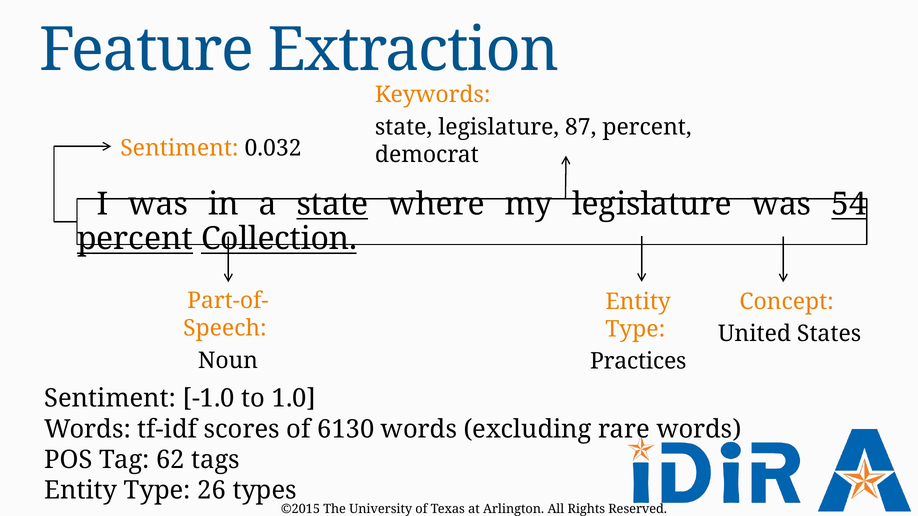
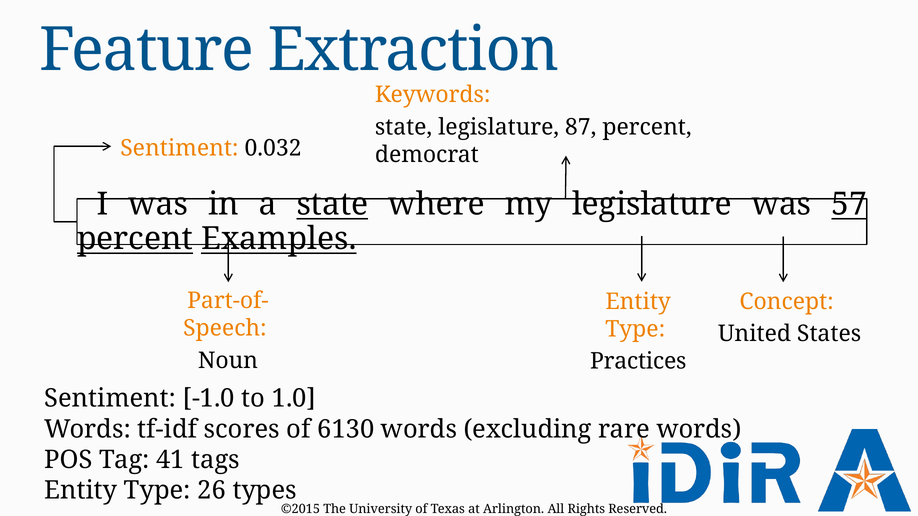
54: 54 -> 57 (849, 204)
Collection: Collection -> Examples (279, 239)
62: 62 -> 41 (170, 460)
